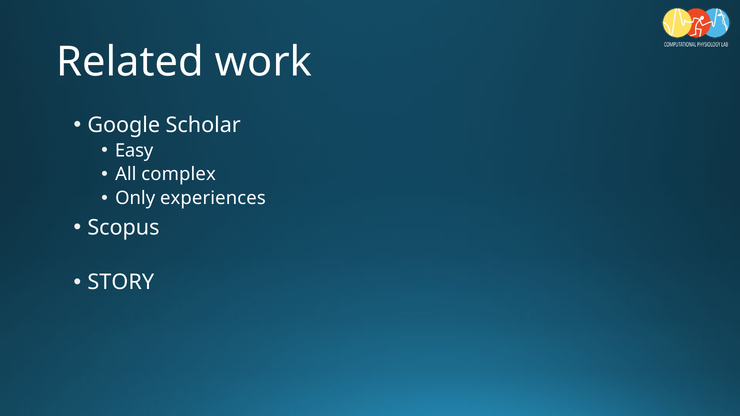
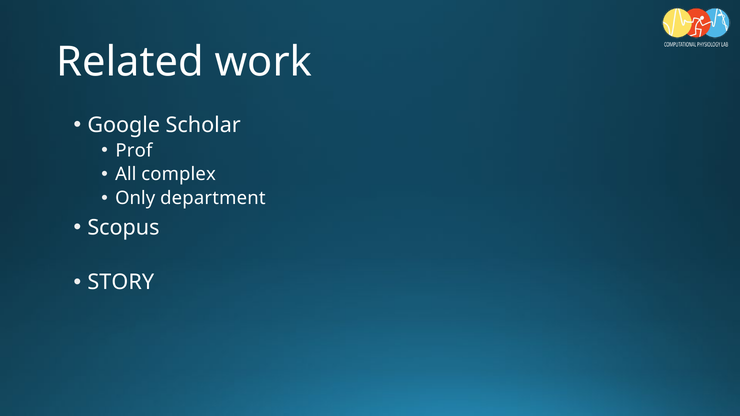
Easy: Easy -> Prof (134, 151)
experiences: experiences -> department (213, 198)
